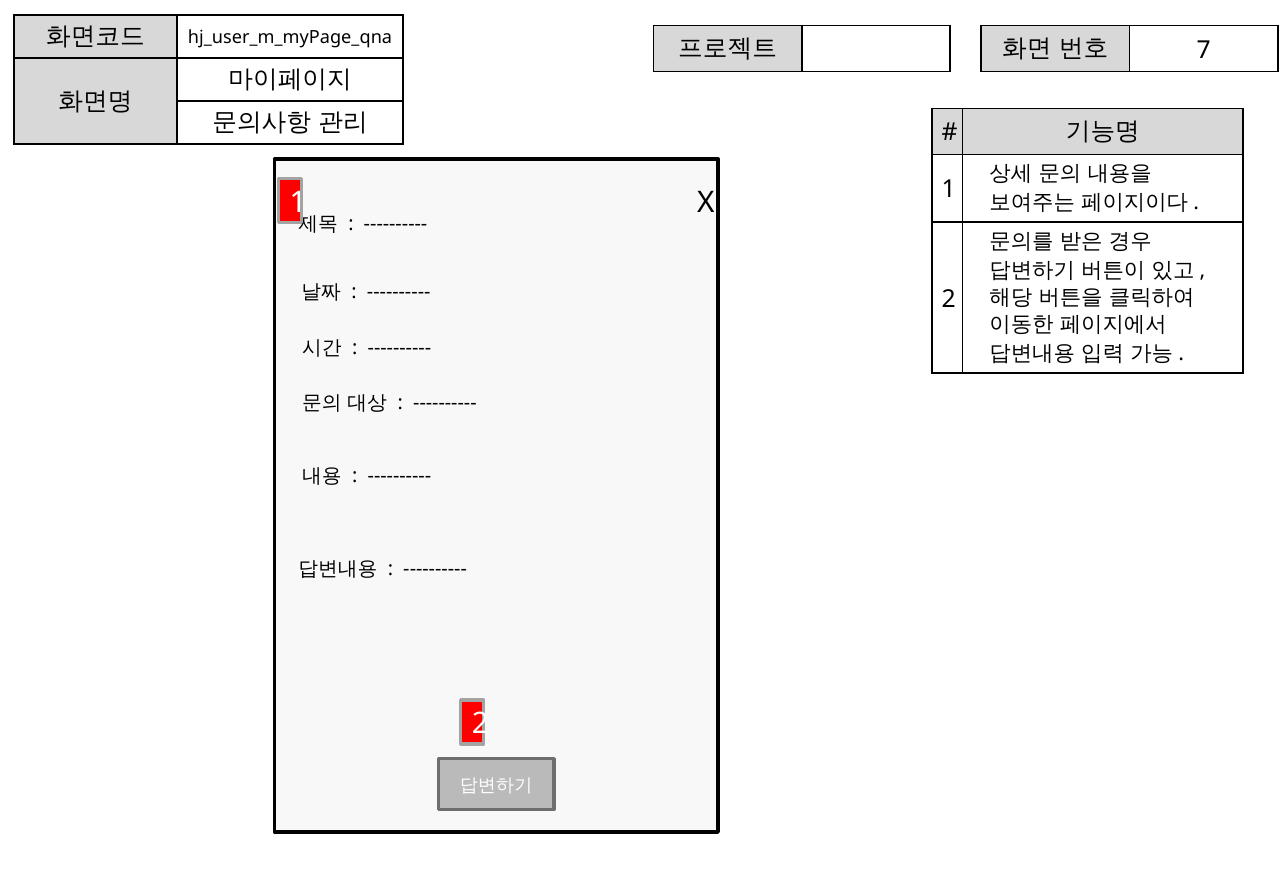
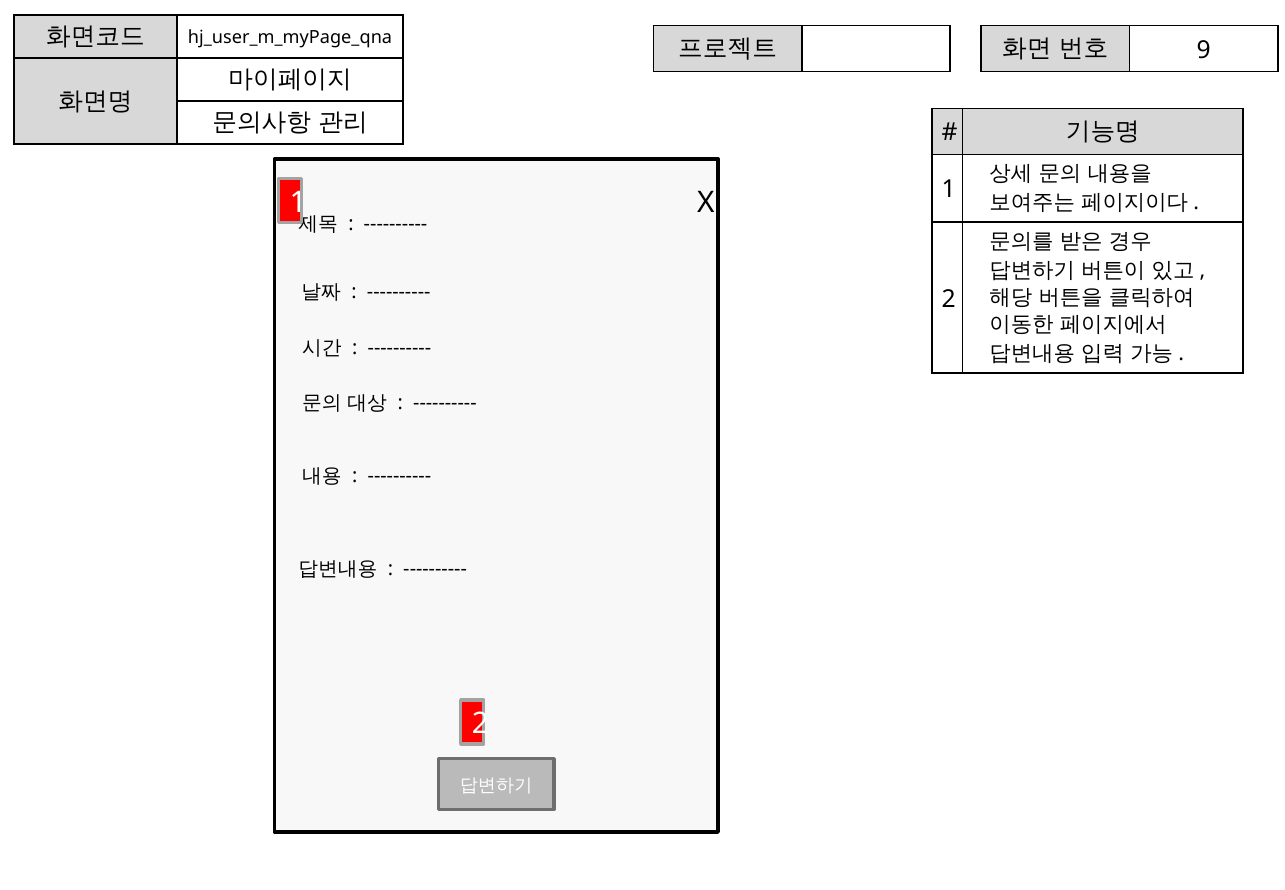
7: 7 -> 9 (1204, 50)
